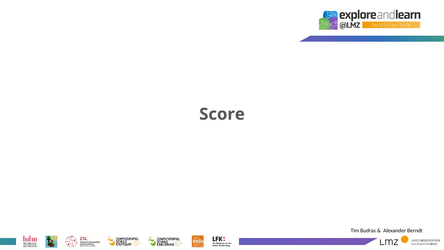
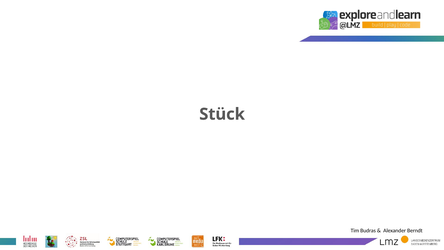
Score: Score -> Stück (222, 114)
